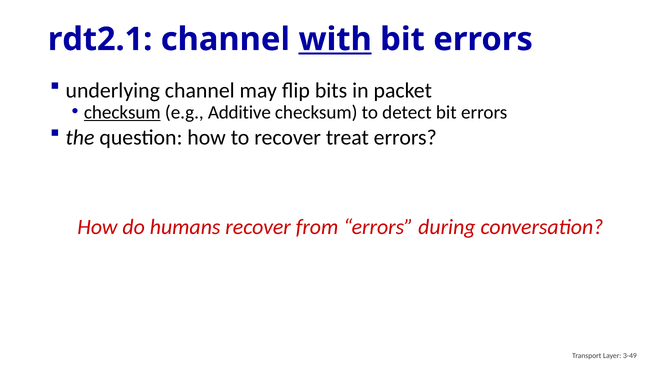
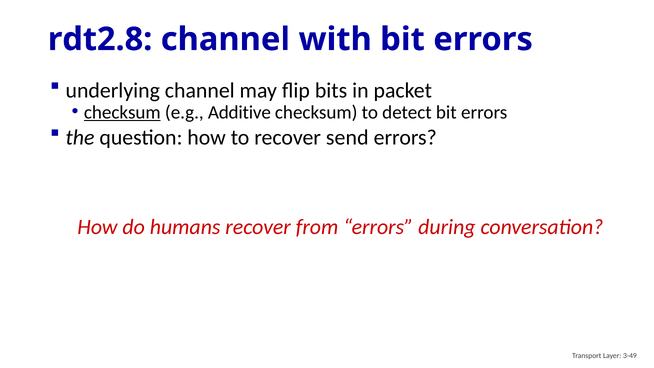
rdt2.1: rdt2.1 -> rdt2.8 (100, 39)
with underline: present -> none (335, 39)
treat: treat -> send (347, 137)
